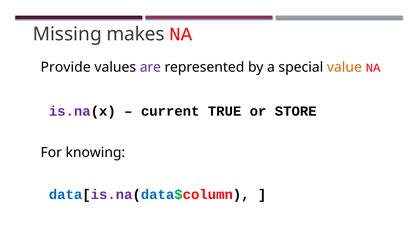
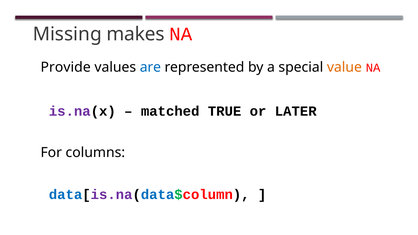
are colour: purple -> blue (150, 67)
current: current -> matched (170, 111)
STORE: STORE -> LATER (296, 111)
knowing: knowing -> columns (95, 153)
